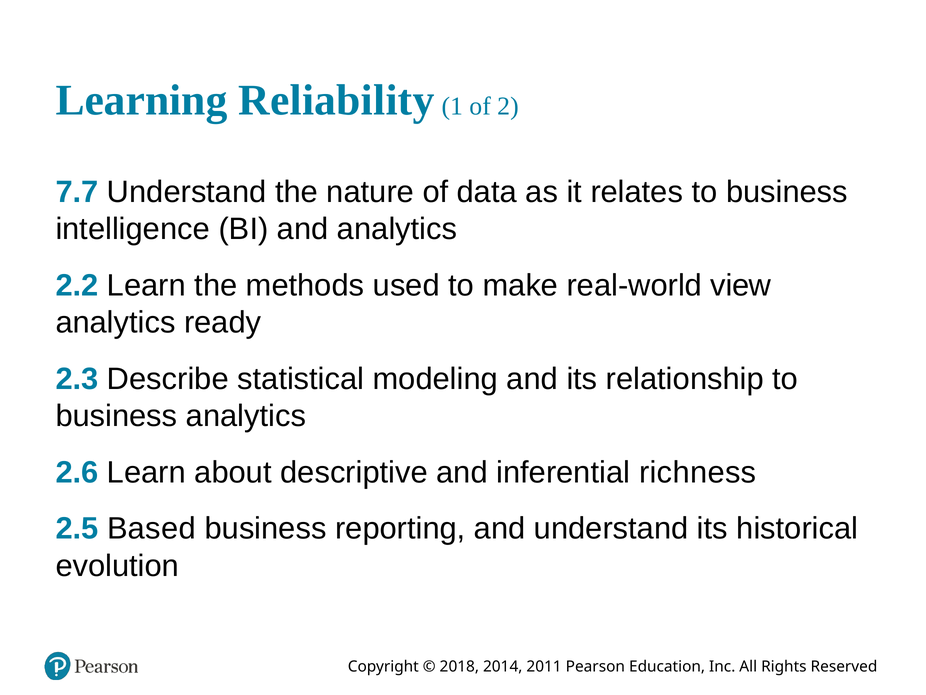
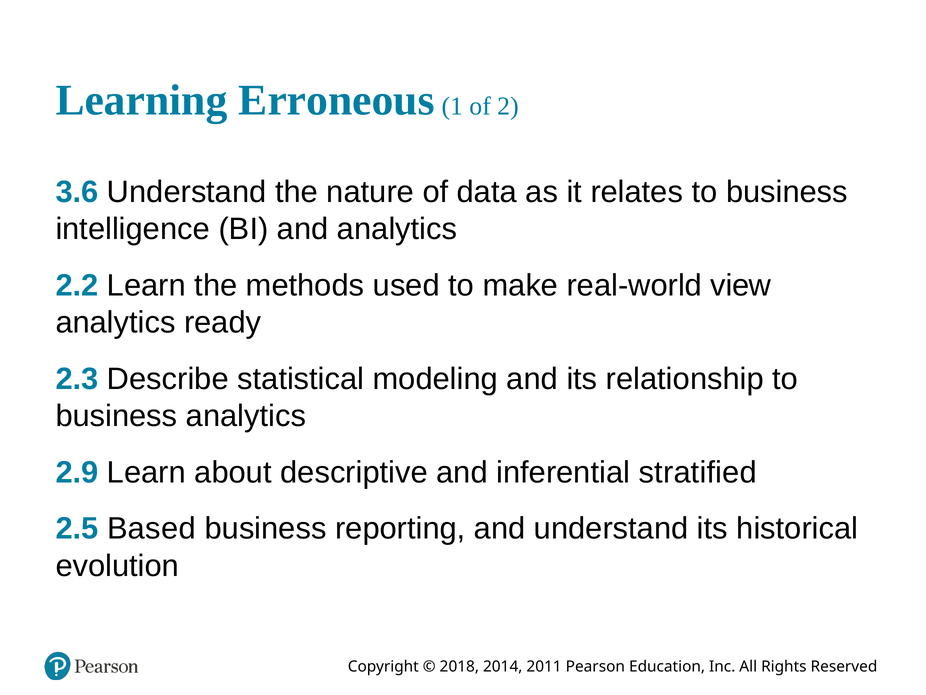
Reliability: Reliability -> Erroneous (337, 100)
7.7: 7.7 -> 3.6 (77, 192)
2.6: 2.6 -> 2.9 (77, 472)
richness: richness -> stratified (698, 472)
